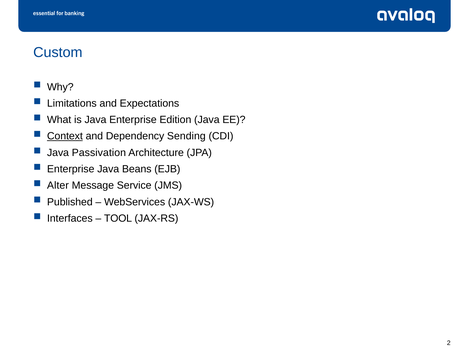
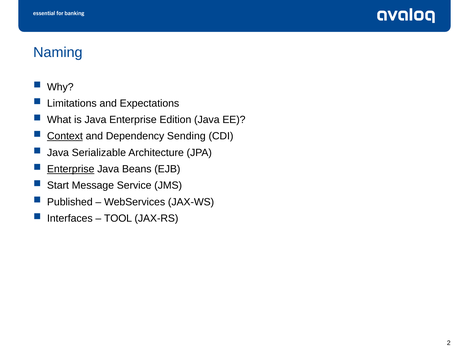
Custom: Custom -> Naming (58, 52)
Passivation: Passivation -> Serializable (99, 153)
Enterprise underline: none -> present (71, 169)
Alter: Alter -> Start (58, 185)
